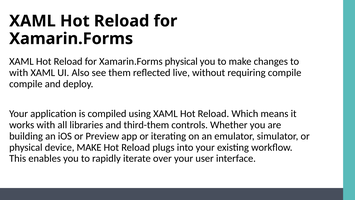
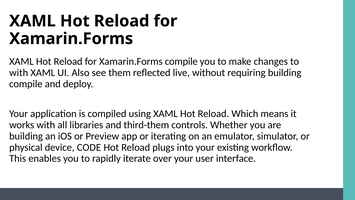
Xamarin.Forms physical: physical -> compile (181, 61)
requiring compile: compile -> building (285, 73)
device MAKE: MAKE -> CODE (89, 147)
